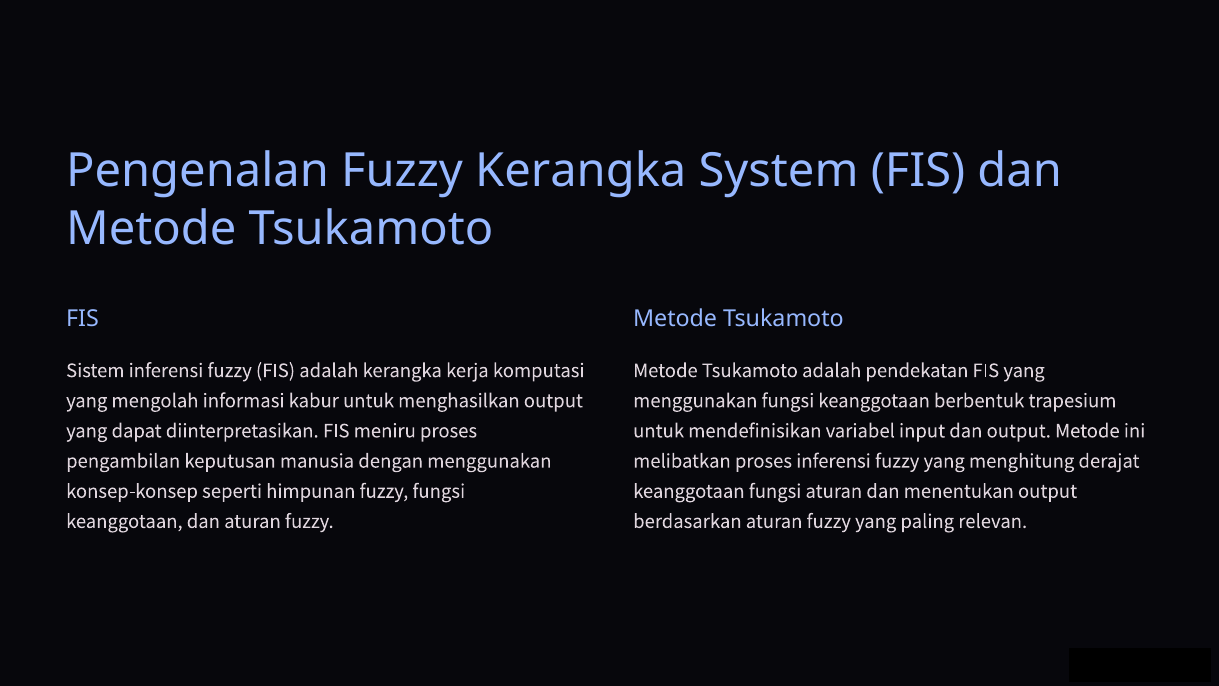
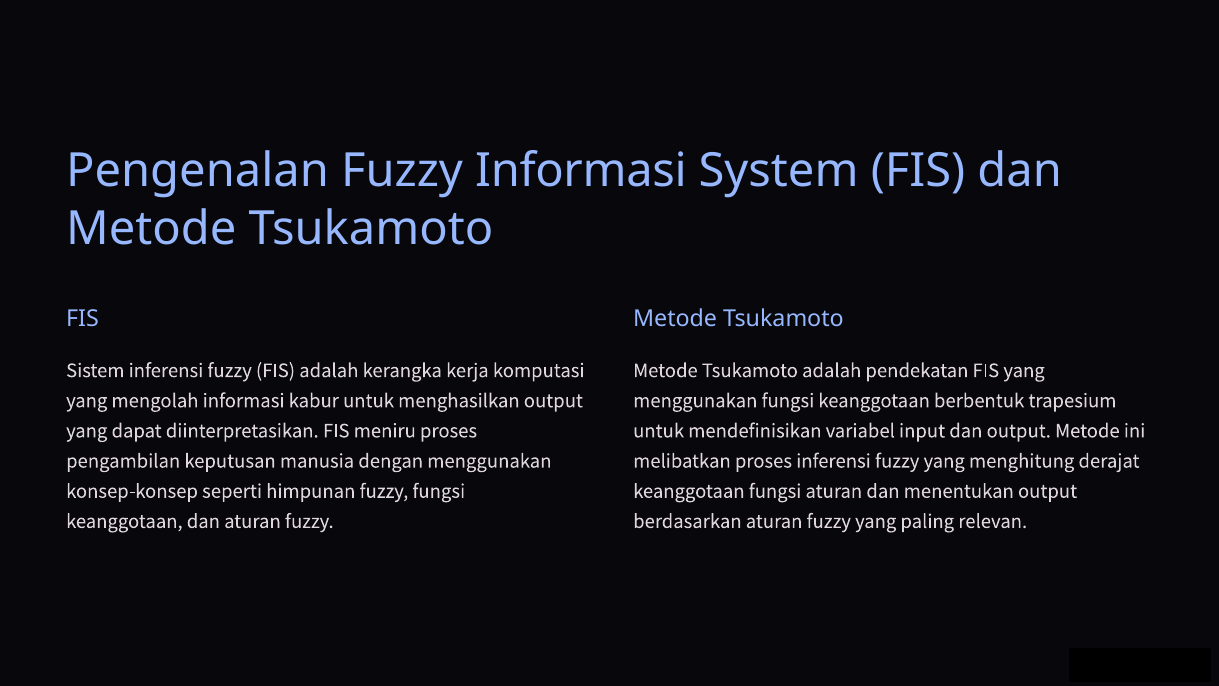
Fuzzy Kerangka: Kerangka -> Informasi (581, 170)
